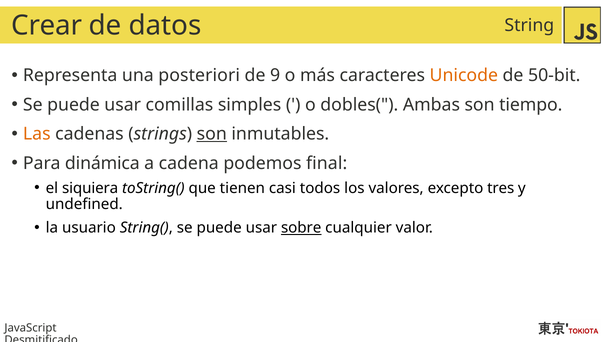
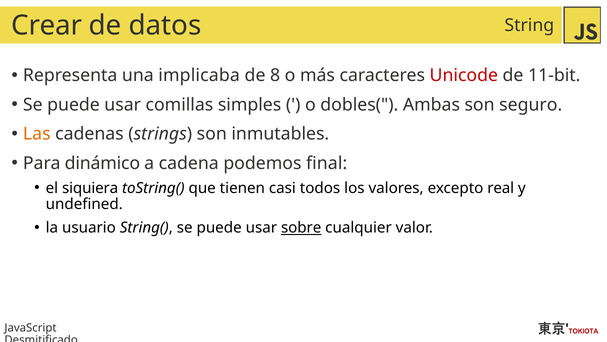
posteriori: posteriori -> implicaba (199, 75)
9: 9 -> 8 (275, 75)
Unicode colour: orange -> red (464, 75)
50-bit: 50-bit -> 11-bit (554, 75)
tiempo: tiempo -> seguro (531, 104)
son underline: present -> none (212, 134)
dinámica: dinámica -> dinámico (102, 163)
tres: tres -> real (501, 188)
